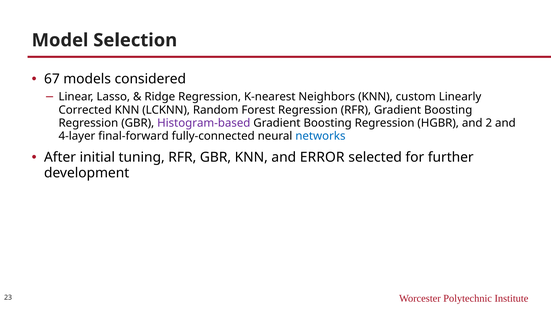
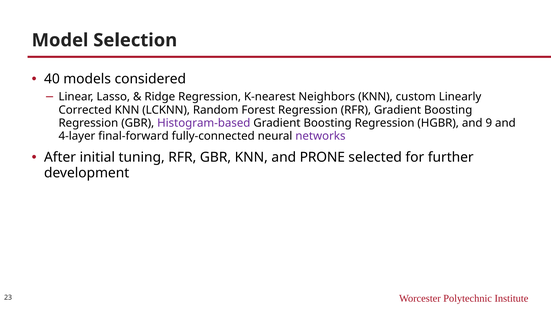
67: 67 -> 40 (52, 79)
2: 2 -> 9 (489, 123)
networks colour: blue -> purple (320, 136)
ERROR: ERROR -> PRONE (322, 157)
